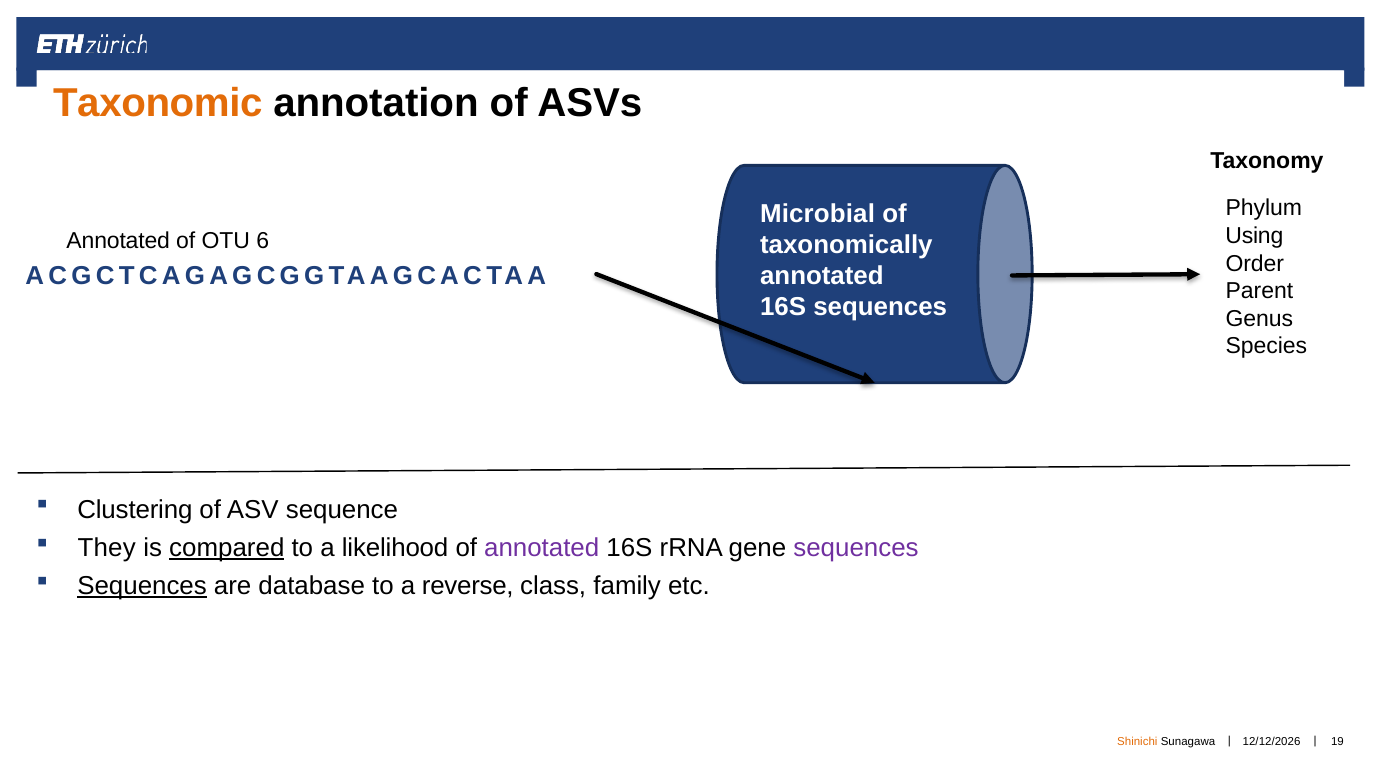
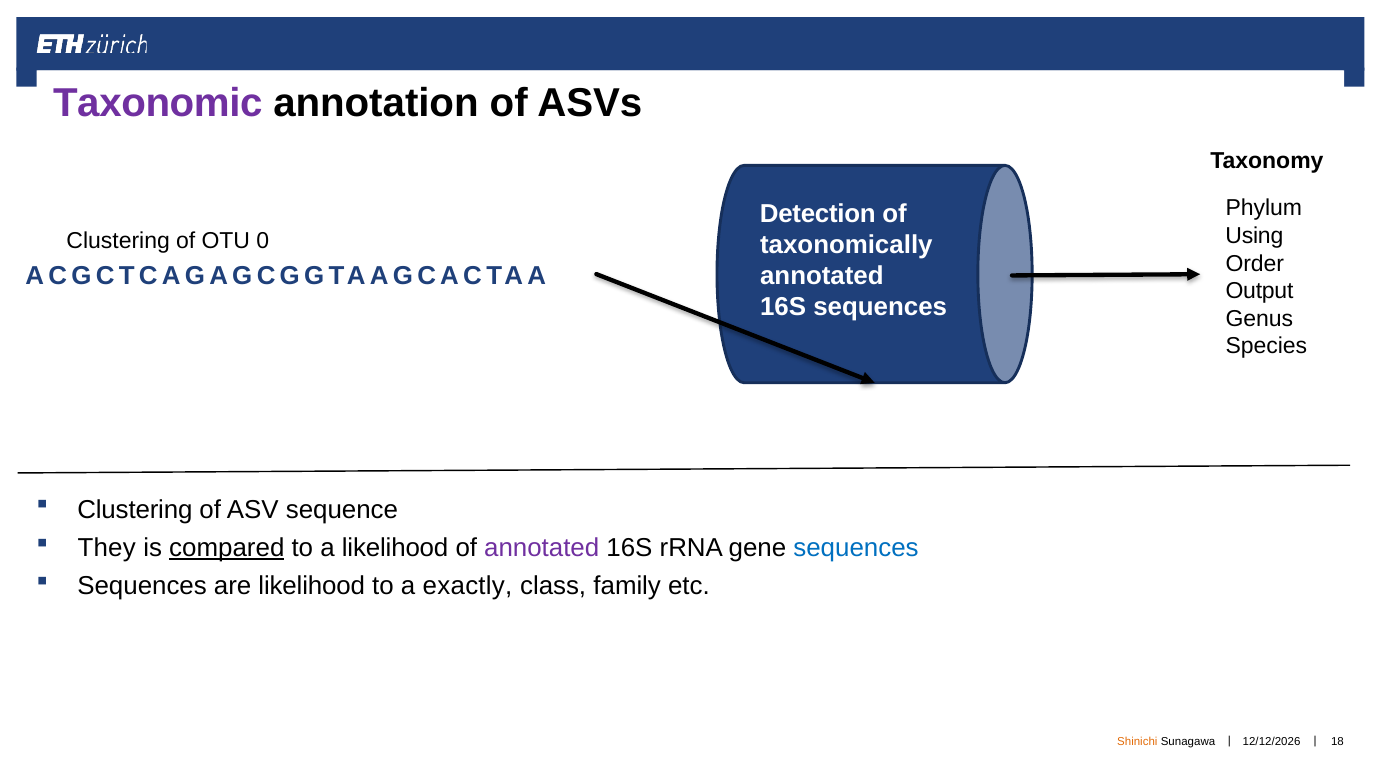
Taxonomic colour: orange -> purple (158, 103)
Microbial: Microbial -> Detection (818, 214)
Annotated: Annotated -> Clustering (118, 241)
6: 6 -> 0 (263, 241)
Parent: Parent -> Output (1259, 291)
sequences colour: purple -> blue (856, 548)
Sequences underline: present -> none (142, 586)
are database: database -> likelihood (312, 586)
reverse: reverse -> exactly (468, 586)
19: 19 -> 18 (1337, 742)
